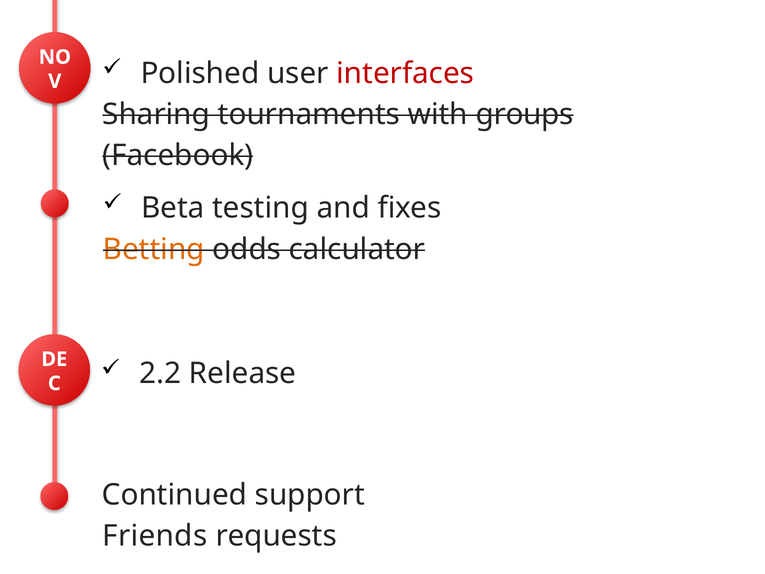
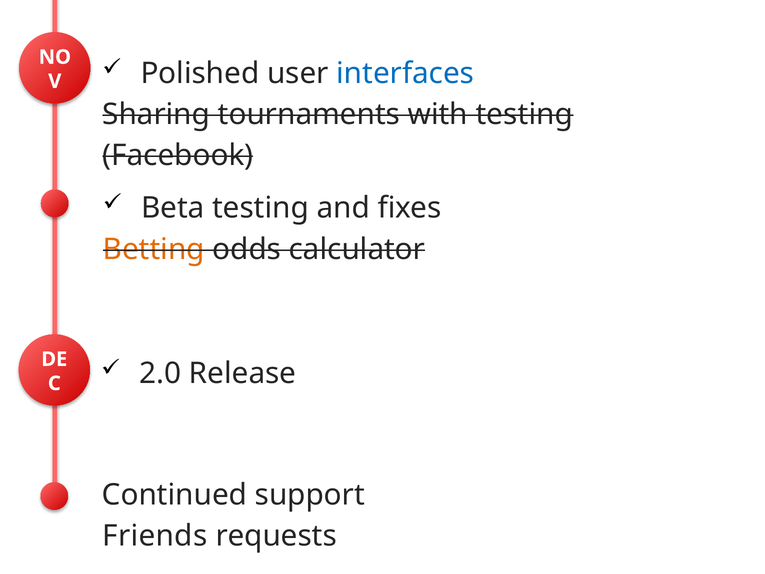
interfaces colour: red -> blue (405, 73)
with groups: groups -> testing (524, 114)
2.2: 2.2 -> 2.0 (160, 373)
